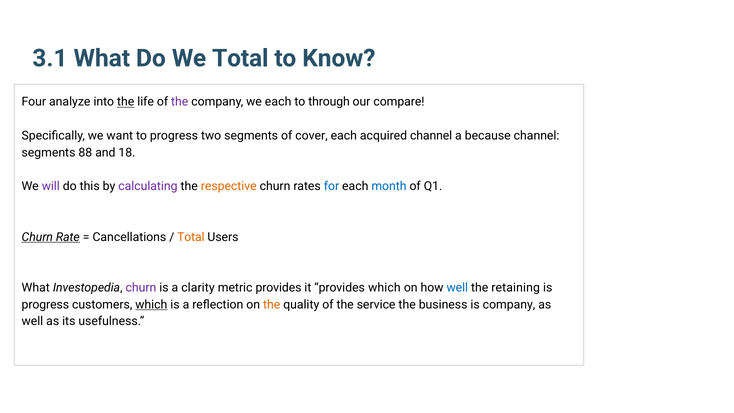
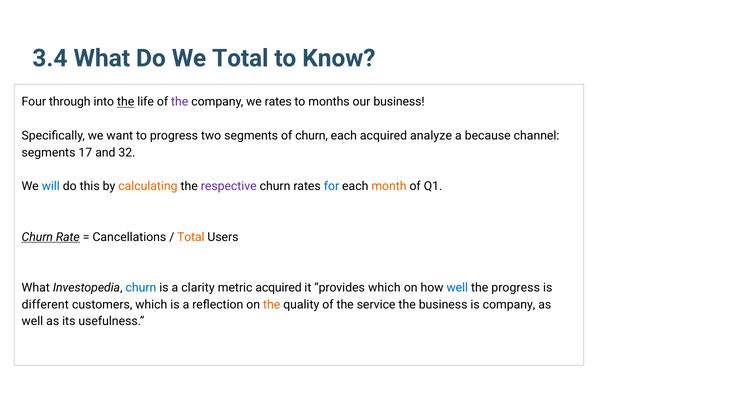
3.1: 3.1 -> 3.4 (50, 58)
analyze: analyze -> through (70, 102)
we each: each -> rates (278, 102)
through: through -> months (329, 102)
our compare: compare -> business (399, 102)
of cover: cover -> churn (312, 136)
acquired channel: channel -> analyze (431, 136)
88: 88 -> 17 (85, 153)
18: 18 -> 32 (127, 153)
will colour: purple -> blue (51, 186)
calculating colour: purple -> orange (148, 186)
respective colour: orange -> purple (229, 186)
month colour: blue -> orange (389, 186)
churn colour: purple -> blue (141, 288)
metric provides: provides -> acquired (279, 288)
the retaining: retaining -> progress (516, 288)
progress: progress -> different (45, 304)
which underline: present -> none (151, 304)
